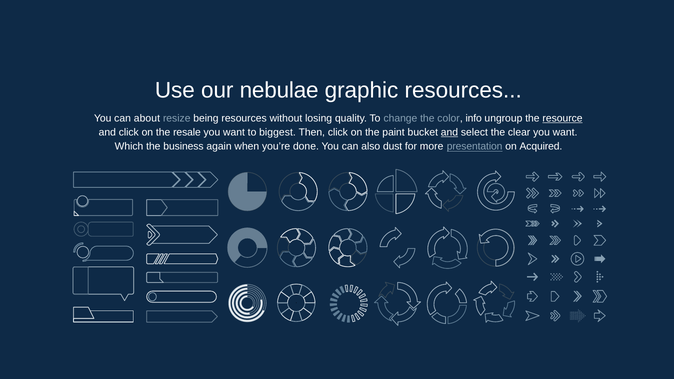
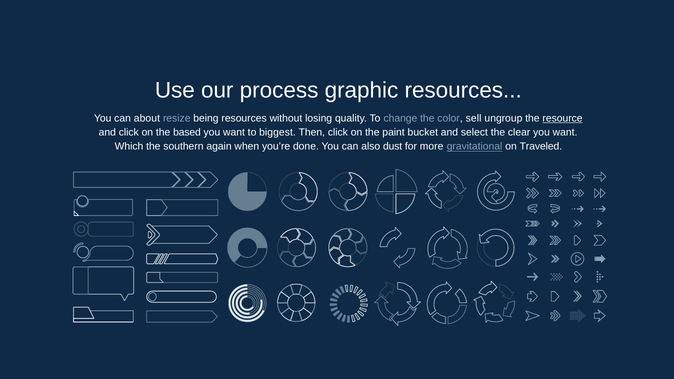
nebulae: nebulae -> process (279, 91)
info: info -> sell (474, 118)
resale: resale -> based (187, 132)
and underline: present -> none (449, 132)
business: business -> southern (183, 147)
presentation: presentation -> gravitational (475, 147)
Acquired: Acquired -> Traveled (541, 147)
